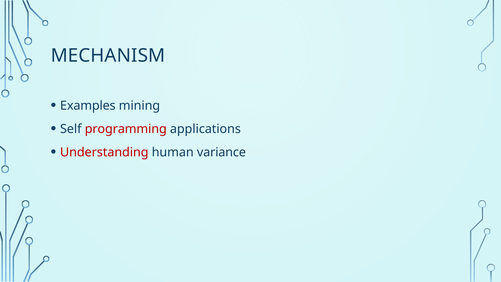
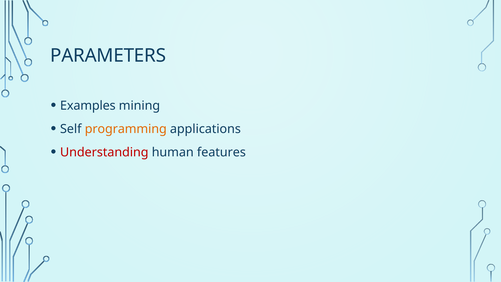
MECHANISM: MECHANISM -> PARAMETERS (108, 56)
programming colour: red -> orange (126, 129)
variance: variance -> features (221, 152)
